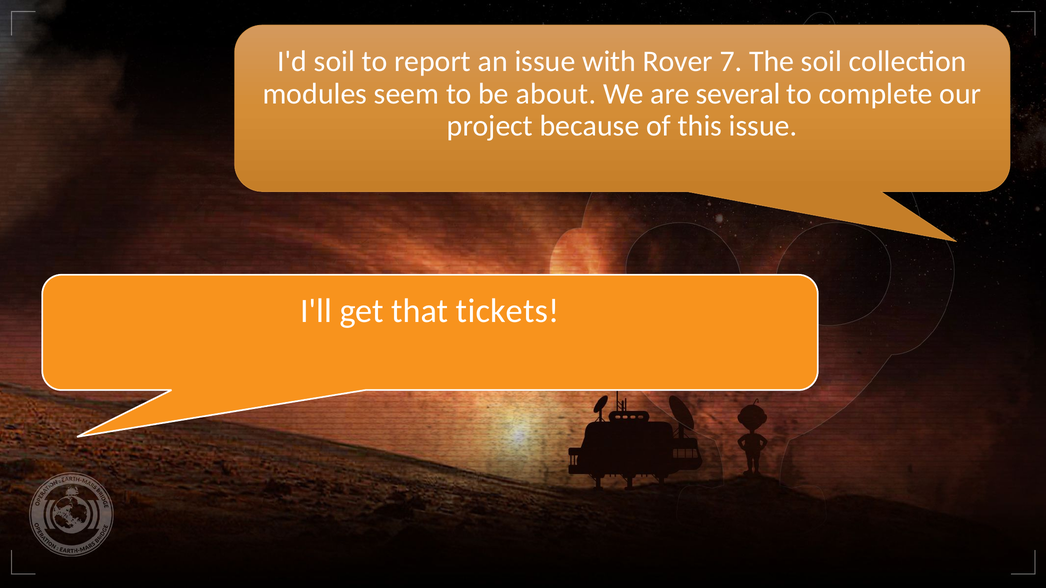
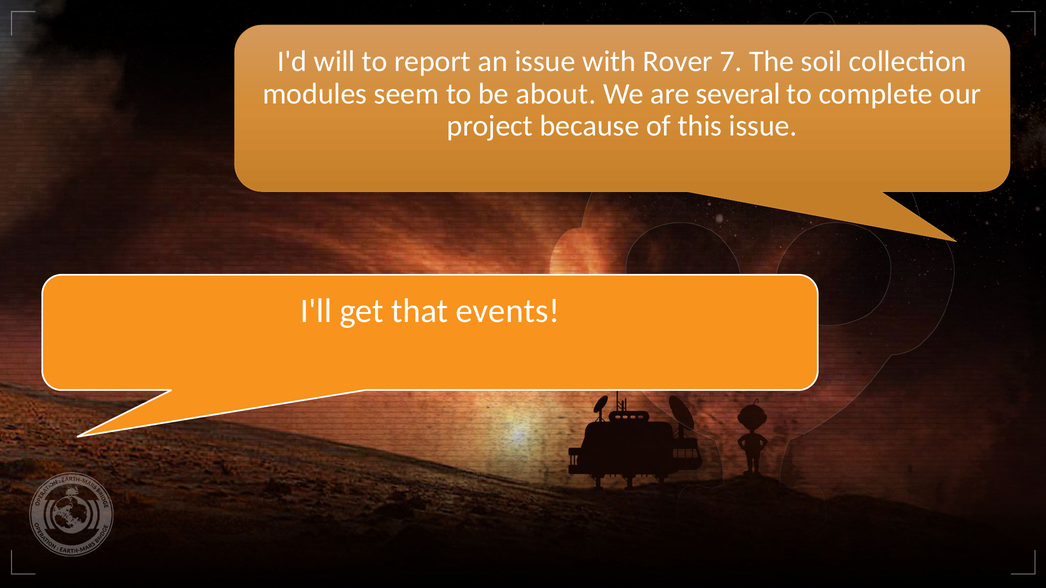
I'd soil: soil -> will (335, 61)
tickets: tickets -> events (508, 311)
